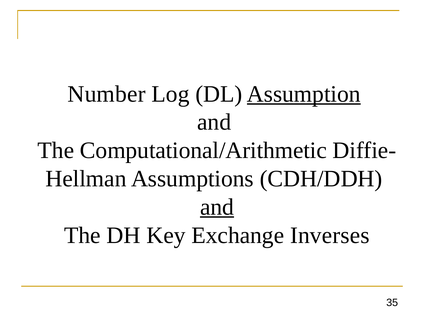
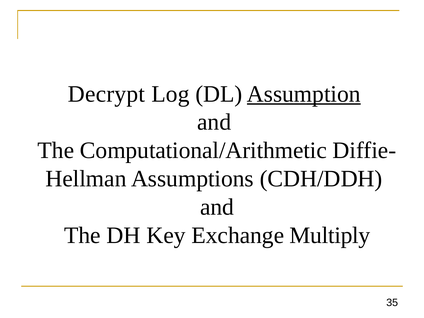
Number: Number -> Decrypt (106, 94)
and underline: present -> none (217, 207)
Inverses: Inverses -> Multiply (330, 235)
